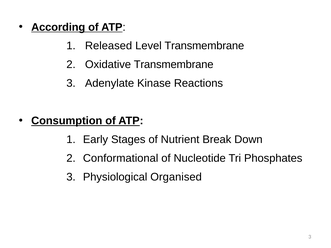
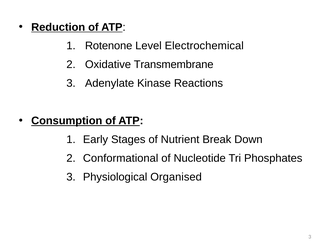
According: According -> Reduction (58, 27)
Released: Released -> Rotenone (109, 46)
Level Transmembrane: Transmembrane -> Electrochemical (204, 46)
